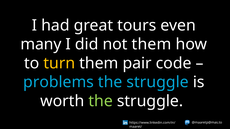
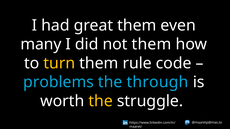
great tours: tours -> them (137, 25)
pair: pair -> rule (137, 63)
struggle: struggle -> through (158, 82)
the colour: light green -> yellow (101, 101)
